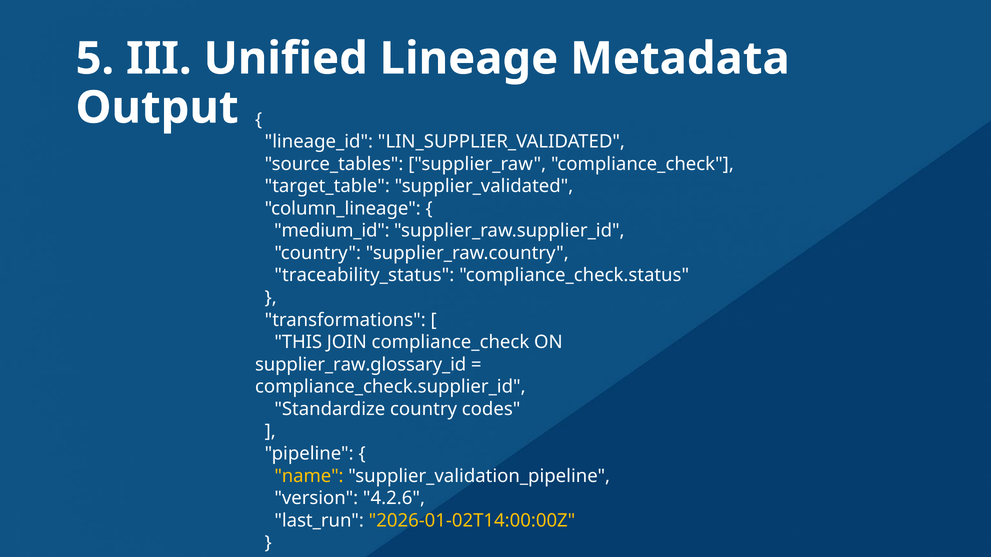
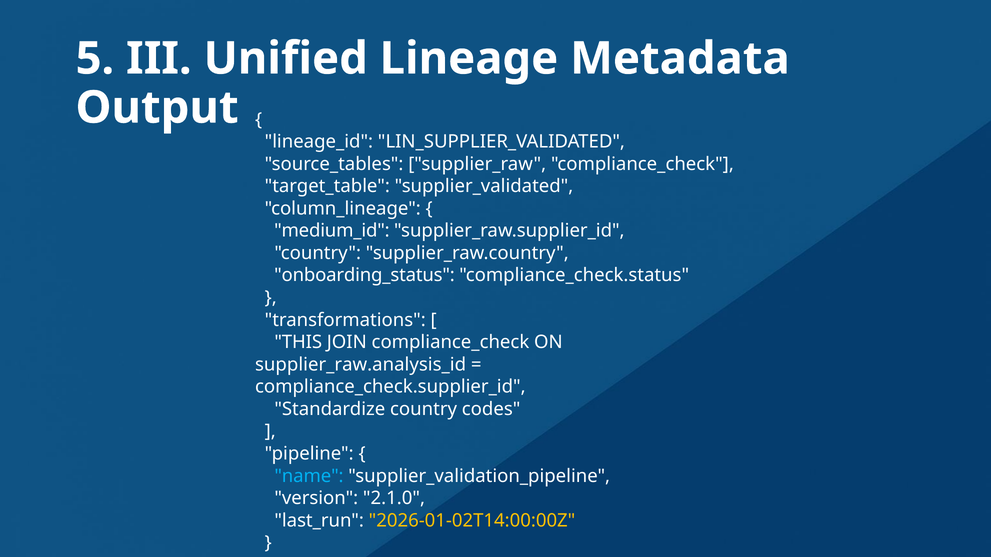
traceability_status: traceability_status -> onboarding_status (364, 276)
supplier_raw.glossary_id: supplier_raw.glossary_id -> supplier_raw.analysis_id (361, 365)
name colour: yellow -> light blue (309, 476)
4.2.6: 4.2.6 -> 2.1.0 (394, 499)
